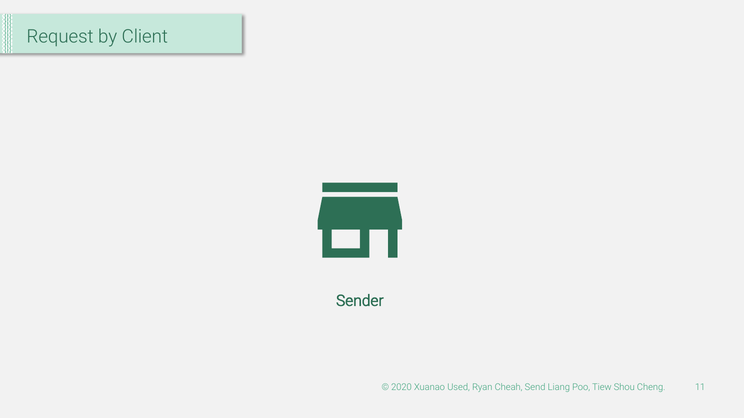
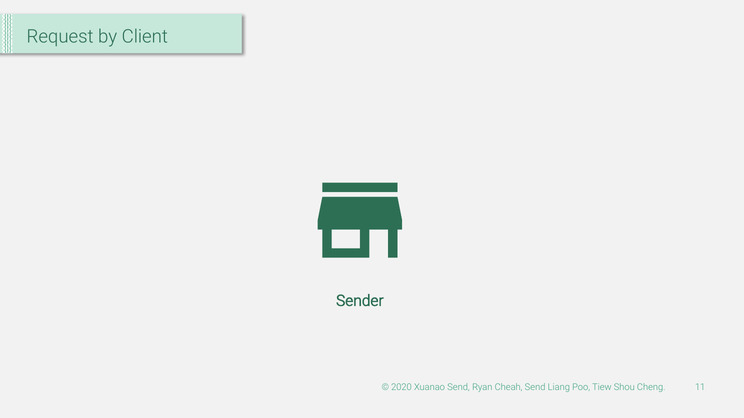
Xuanao Used: Used -> Send (459, 388)
